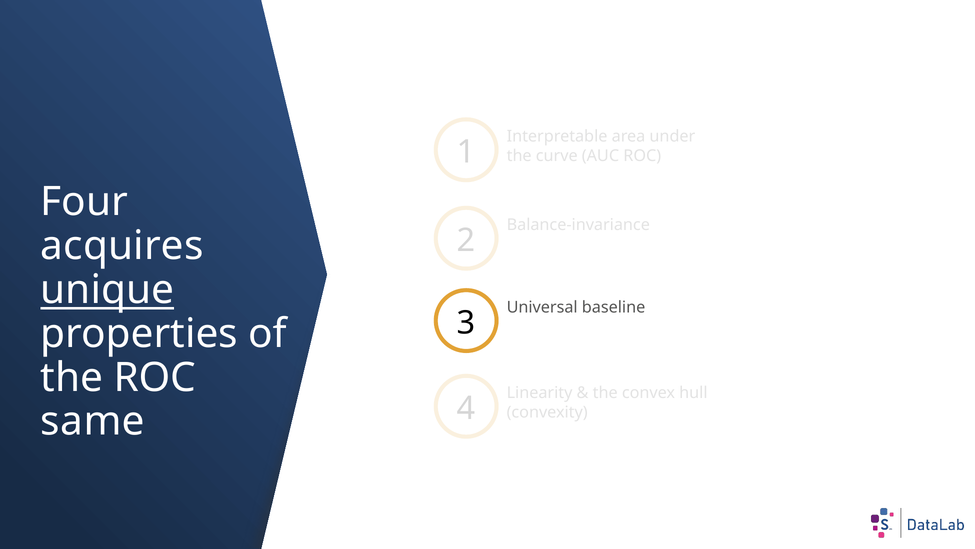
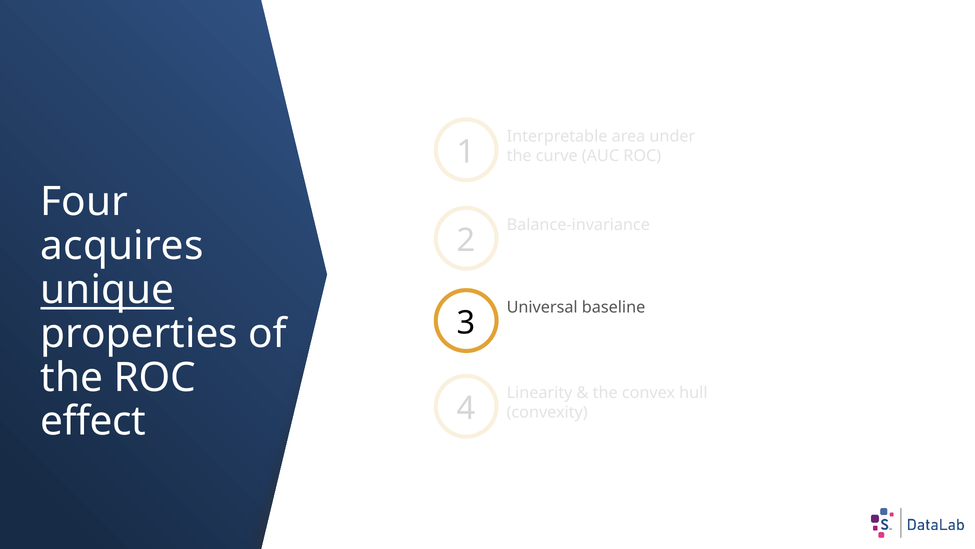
same: same -> effect (93, 421)
